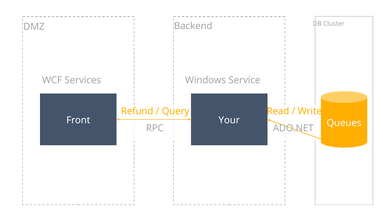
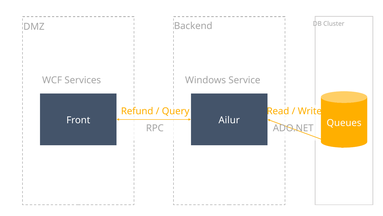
Your: Your -> Ailur (229, 120)
